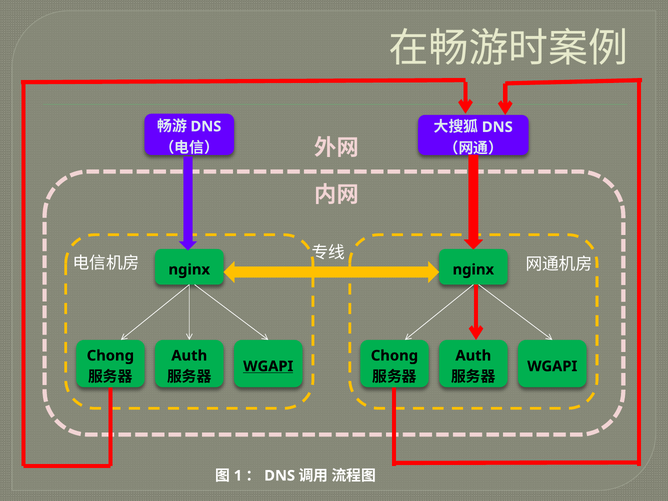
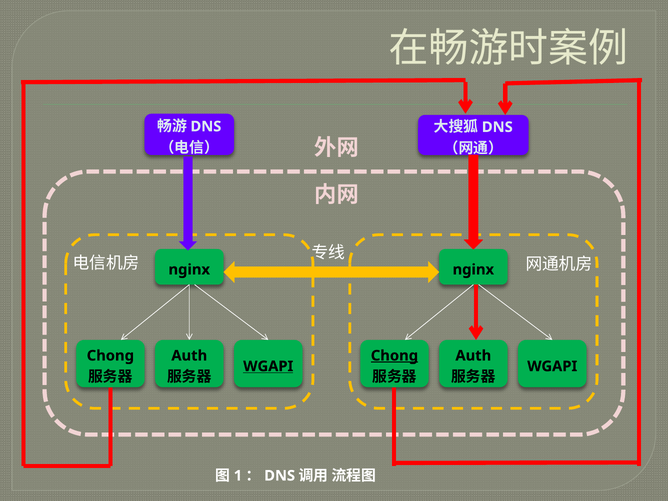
Chong underline: none -> present (394, 356)
